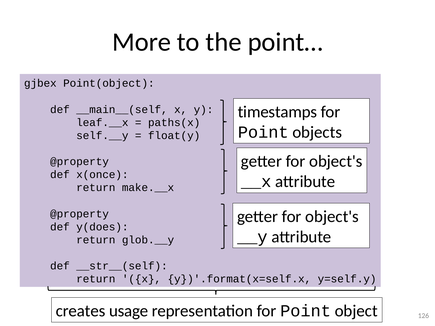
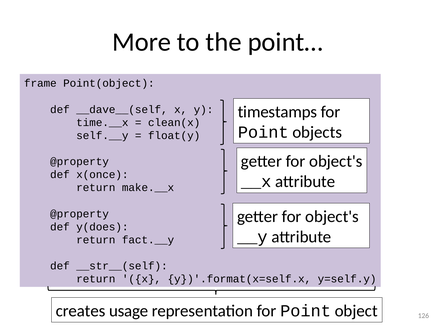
gjbex: gjbex -> frame (40, 83)
__main__(self: __main__(self -> __dave__(self (122, 110)
leaf.__x: leaf.__x -> time.__x (102, 123)
paths(x: paths(x -> clean(x (174, 123)
glob.__y: glob.__y -> fact.__y (148, 240)
